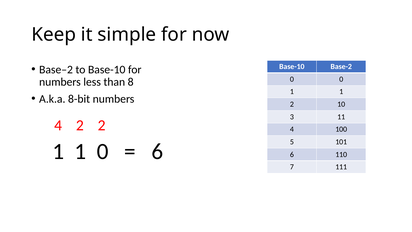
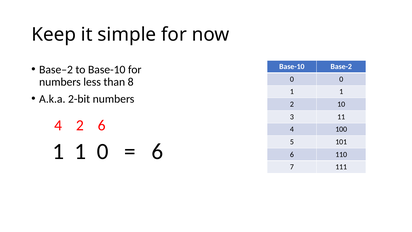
8-bit: 8-bit -> 2-bit (79, 99)
2 2: 2 -> 6 (102, 125)
